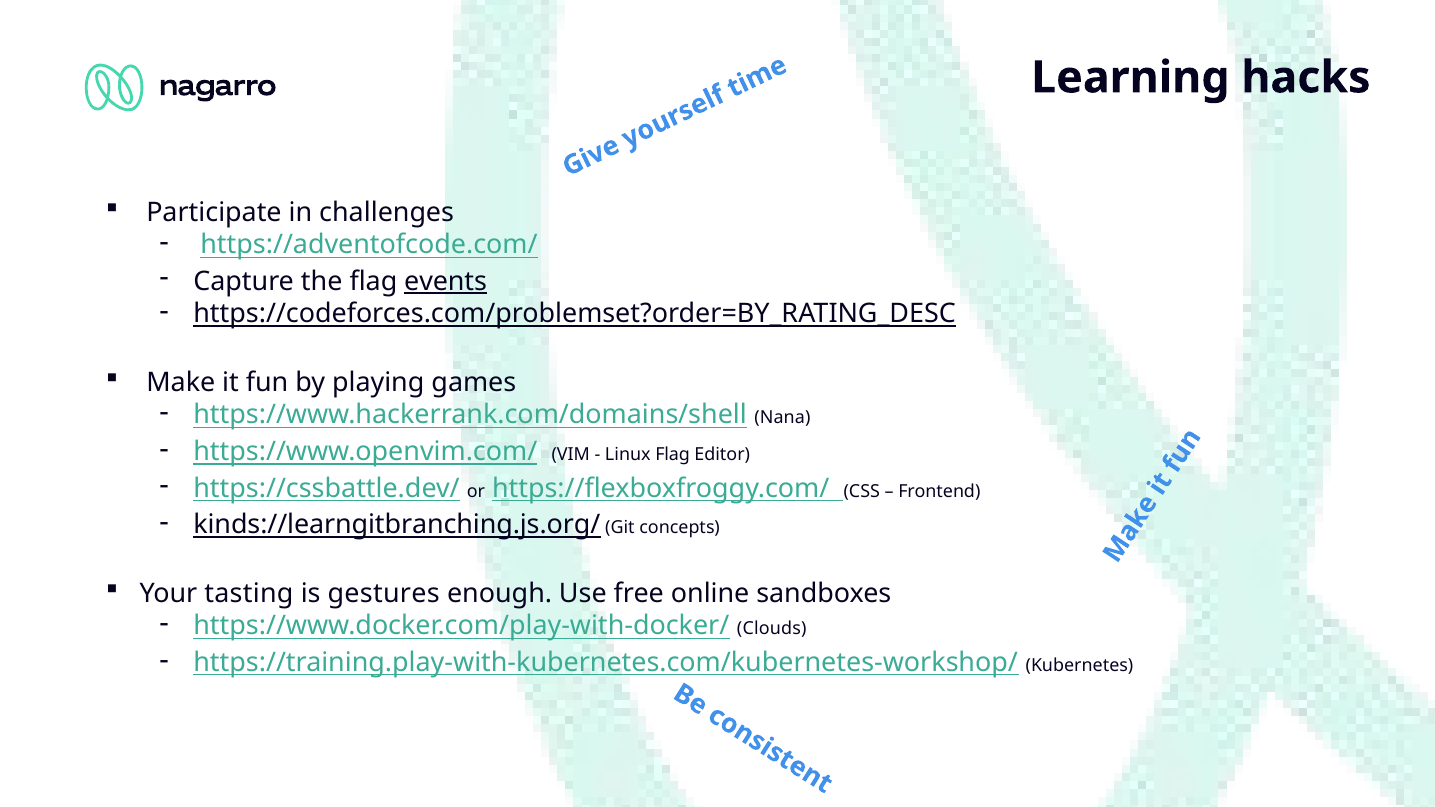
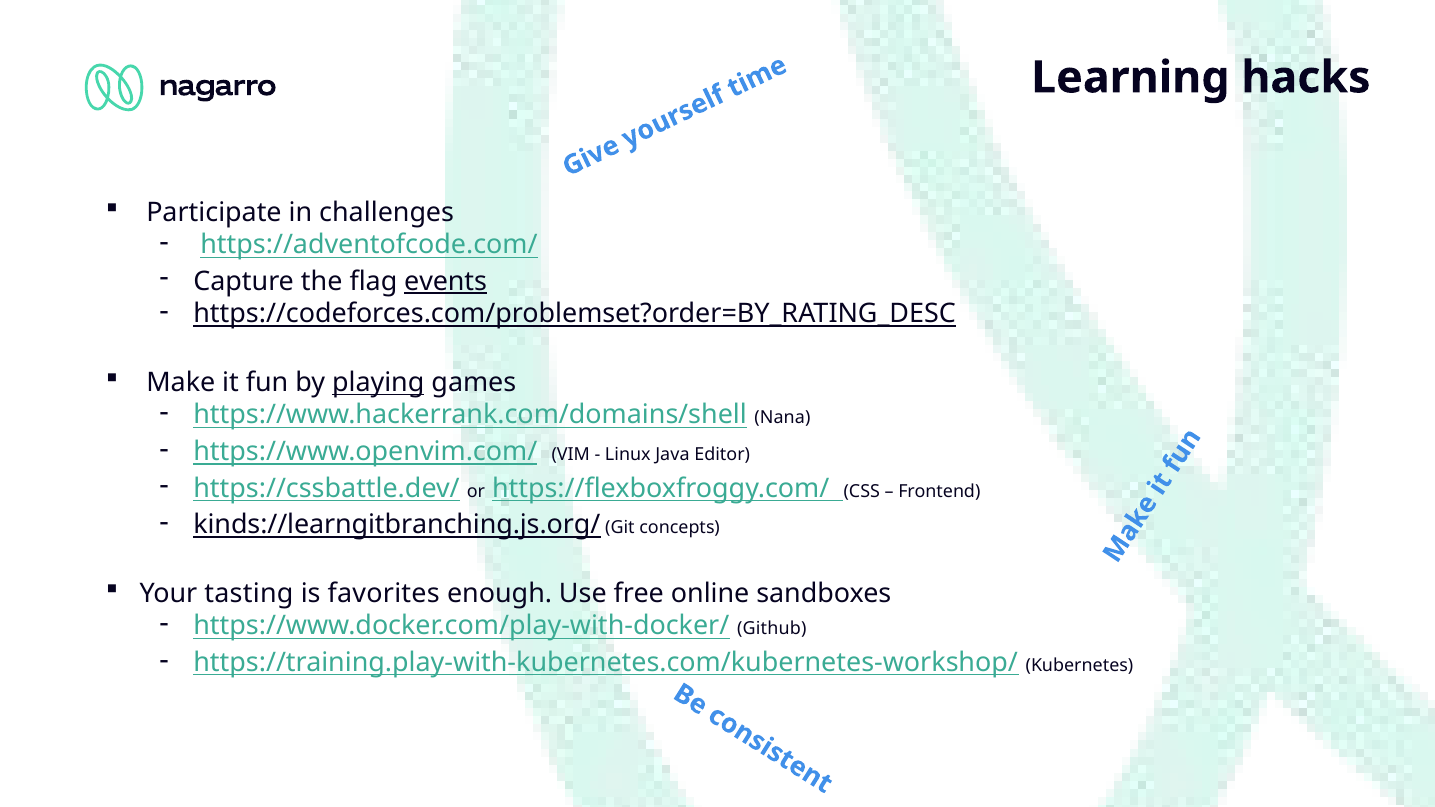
playing underline: none -> present (378, 383)
Linux Flag: Flag -> Java (672, 455)
gestures: gestures -> favorites (384, 594)
Clouds: Clouds -> Github (772, 629)
